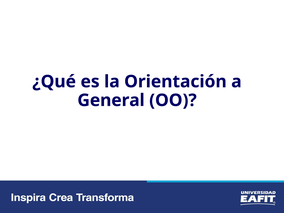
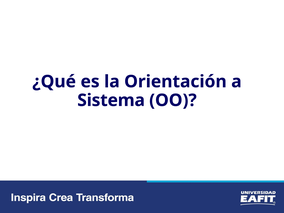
General: General -> Sistema (111, 100)
